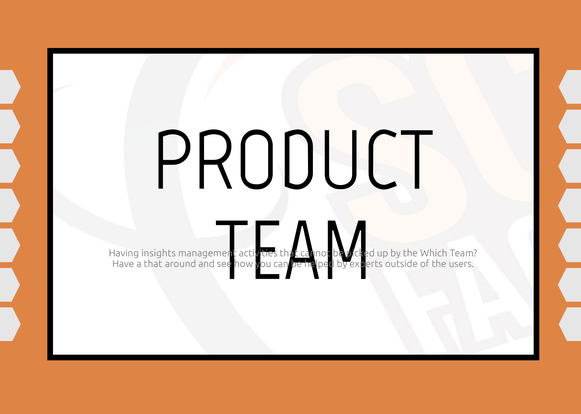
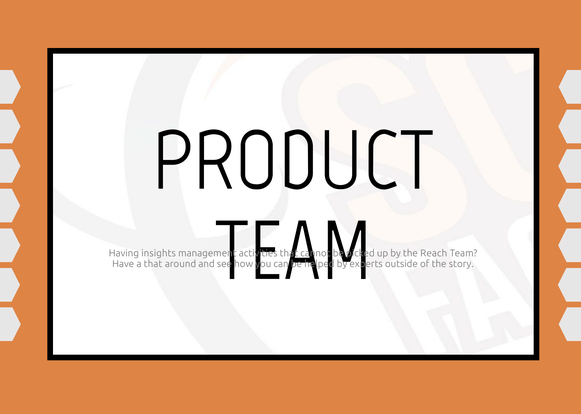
Which: Which -> Reach (434, 253)
users: users -> story (461, 264)
